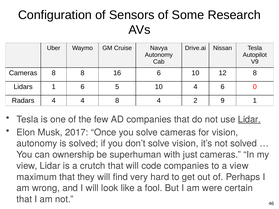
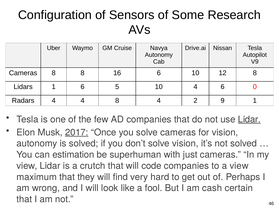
2017 underline: none -> present (77, 133)
ownership: ownership -> estimation (73, 155)
were: were -> cash (212, 188)
